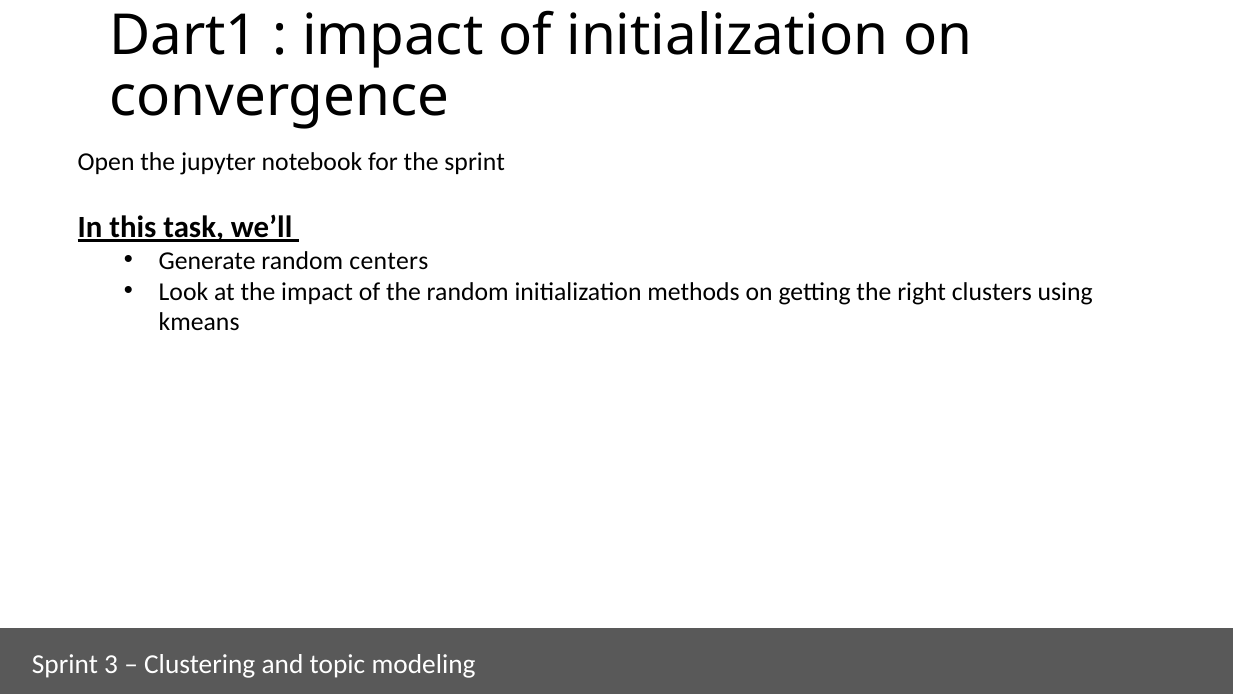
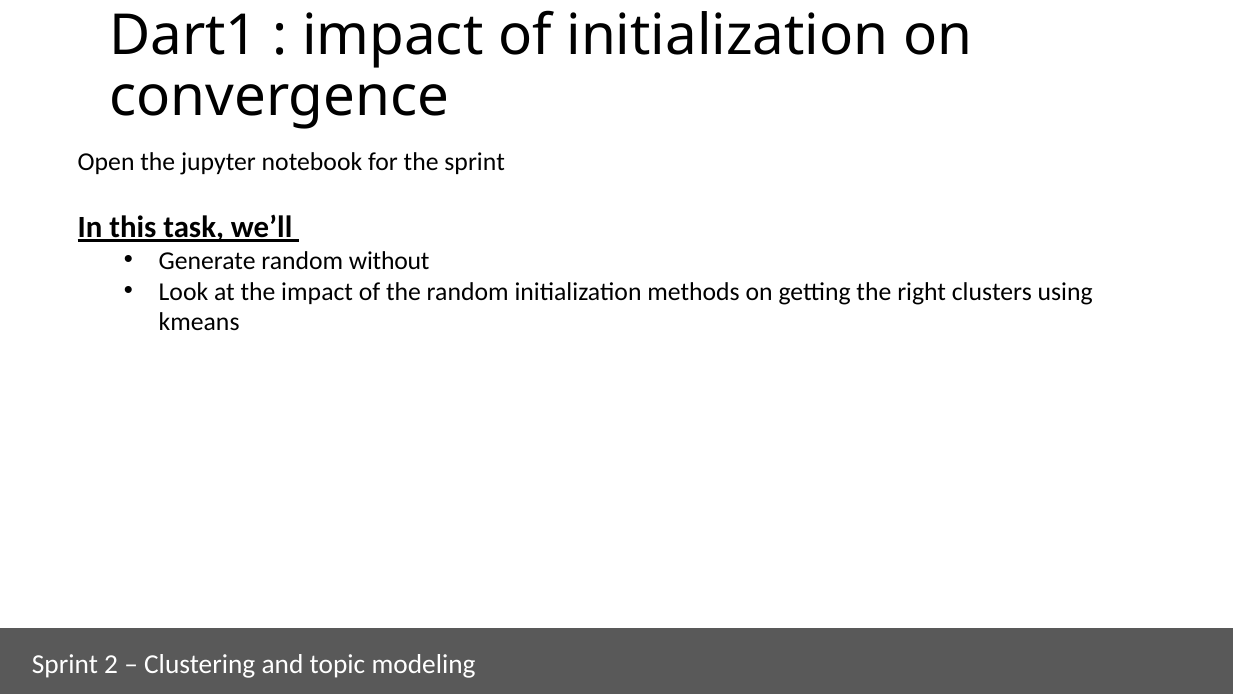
centers: centers -> without (389, 261)
3: 3 -> 2 (111, 664)
